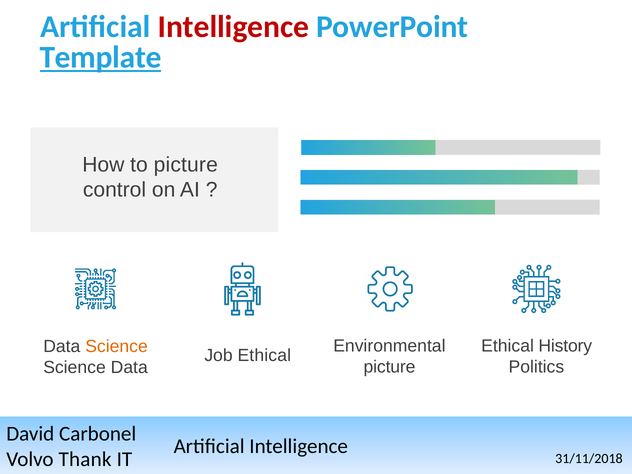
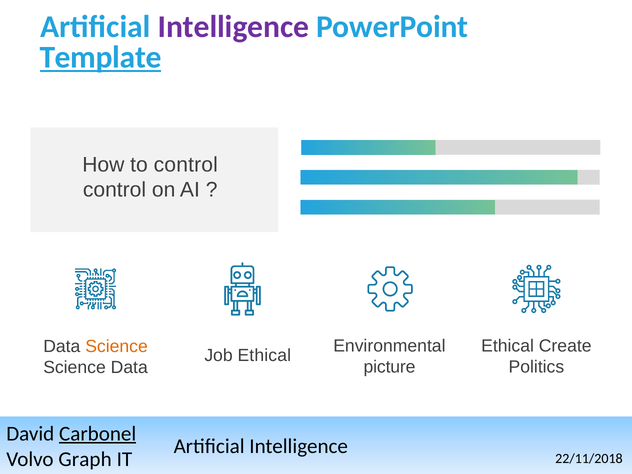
Intelligence colour: red -> purple (233, 27)
to picture: picture -> control (186, 165)
History: History -> Create (565, 346)
Carbonel underline: none -> present (98, 434)
Thank: Thank -> Graph (85, 459)
31/11/2018: 31/11/2018 -> 22/11/2018 (589, 459)
